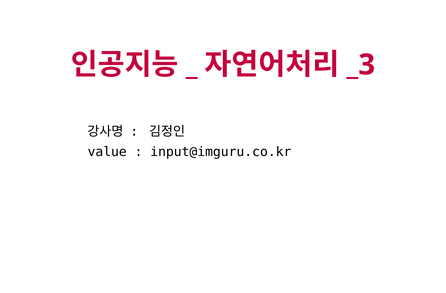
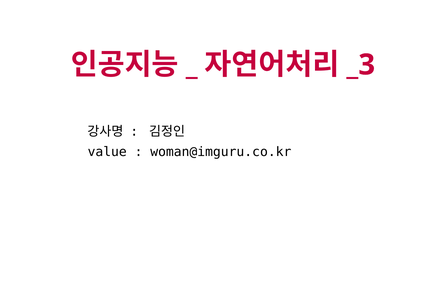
input@imguru.co.kr: input@imguru.co.kr -> woman@imguru.co.kr (221, 152)
